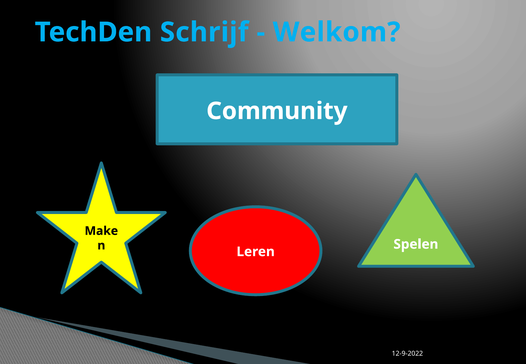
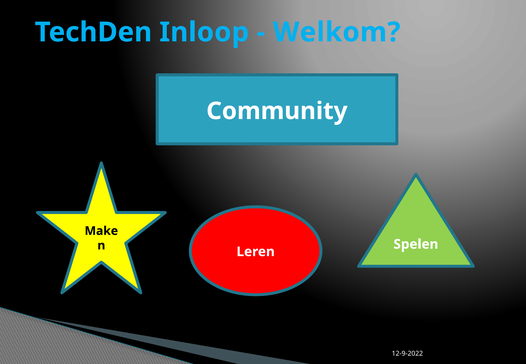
Schrijf: Schrijf -> Inloop (204, 32)
